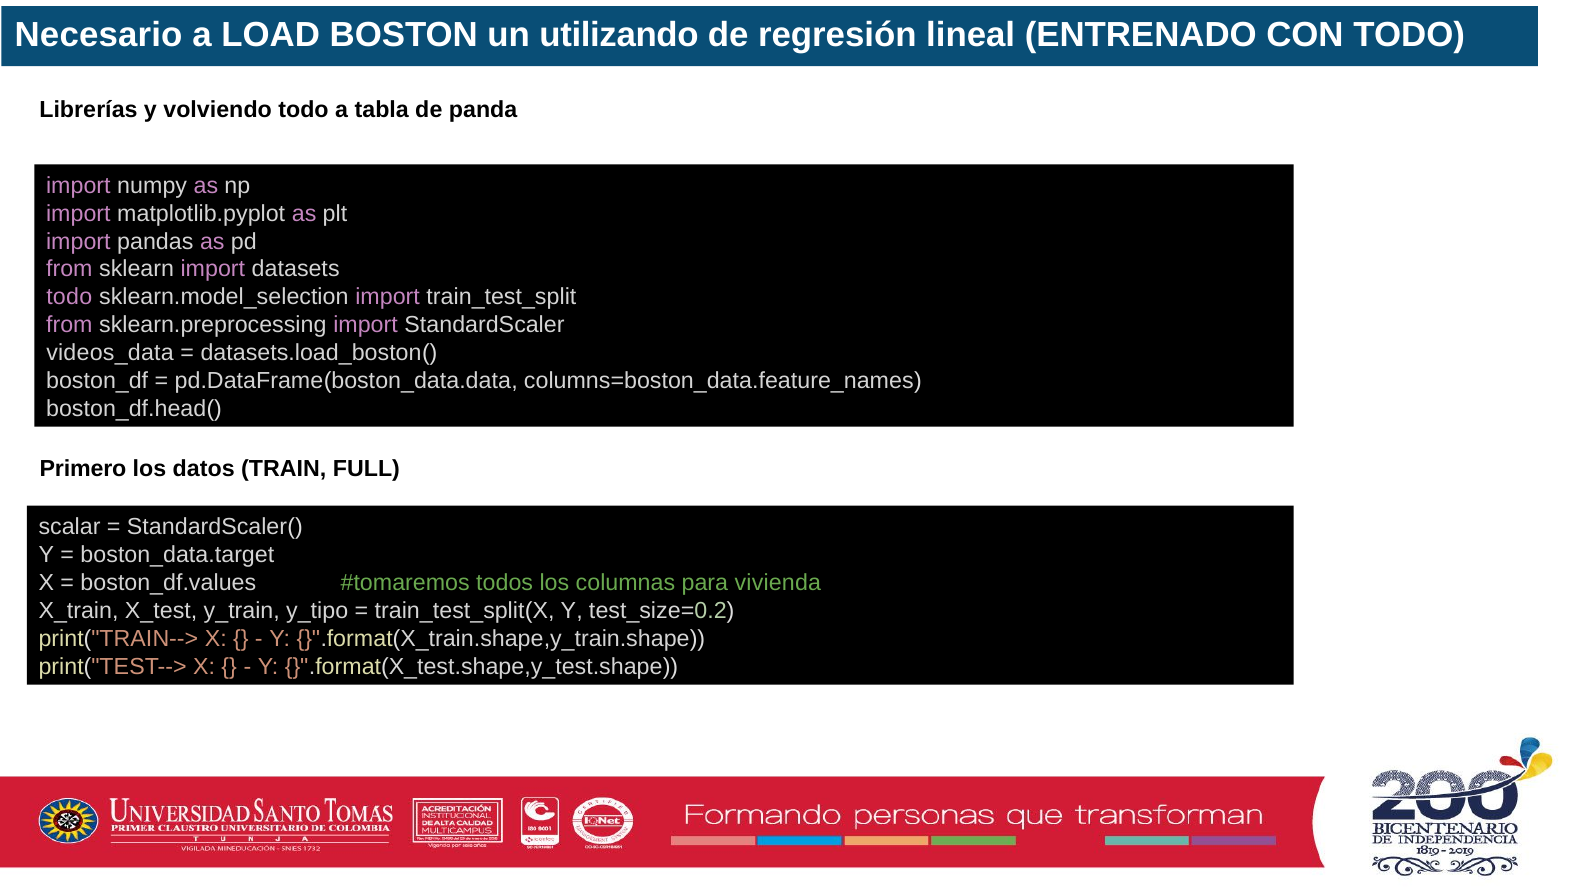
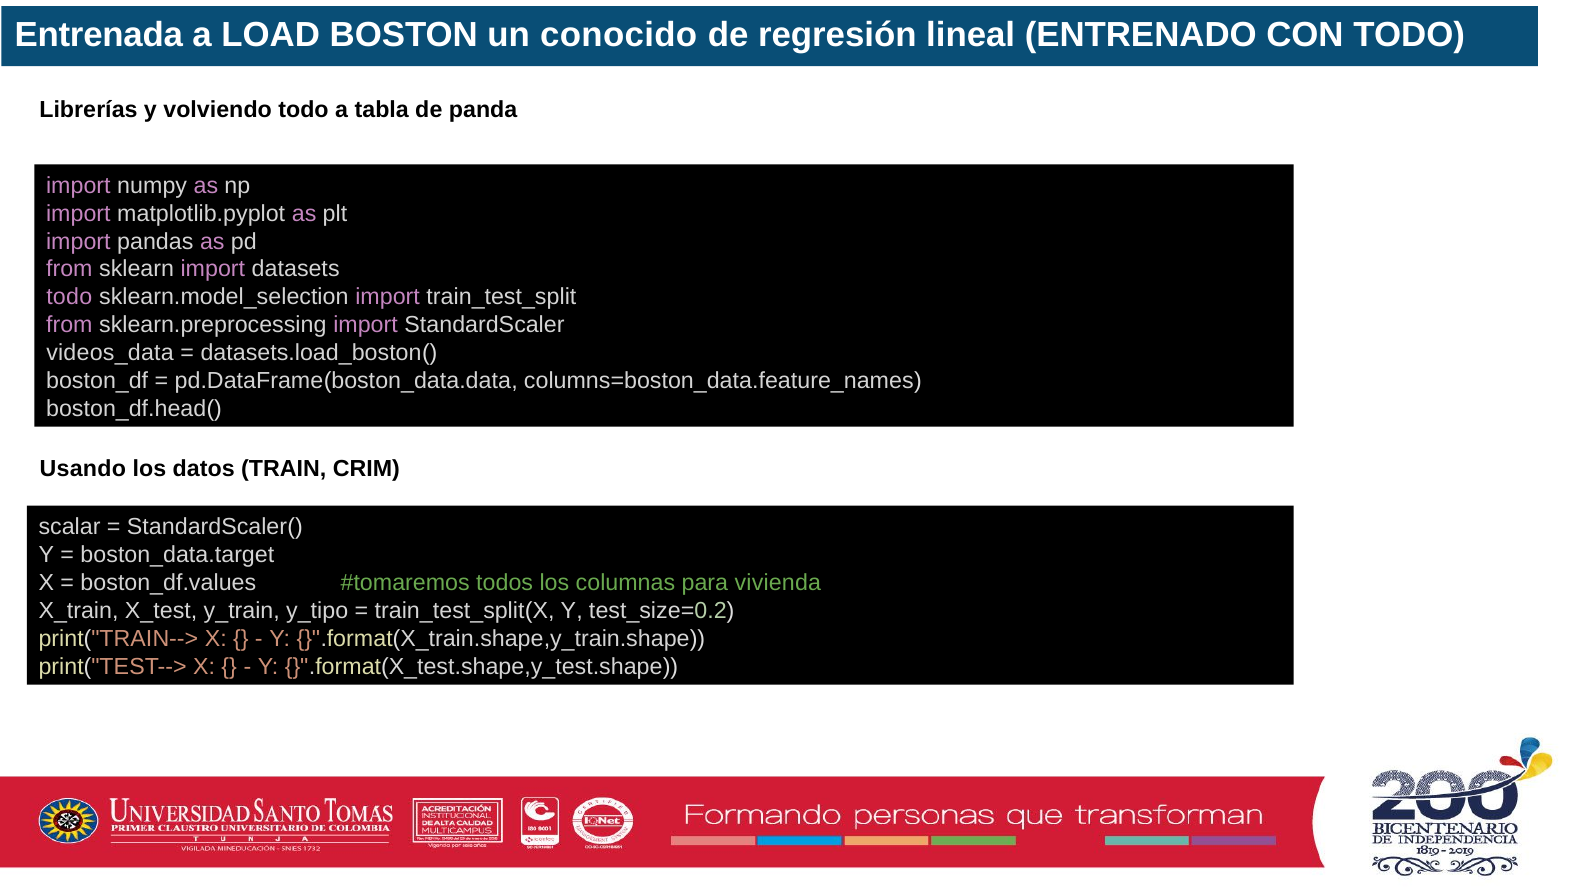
Necesario: Necesario -> Entrenada (99, 35)
utilizando: utilizando -> conocido (619, 35)
Primero: Primero -> Usando (83, 469)
FULL: FULL -> CRIM (366, 469)
